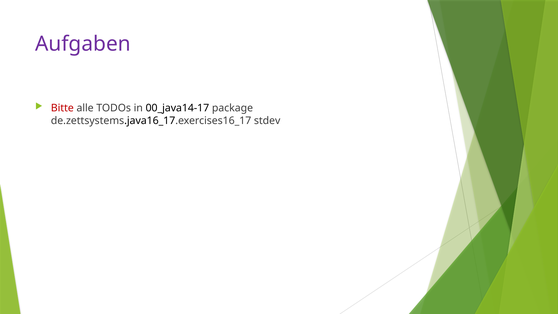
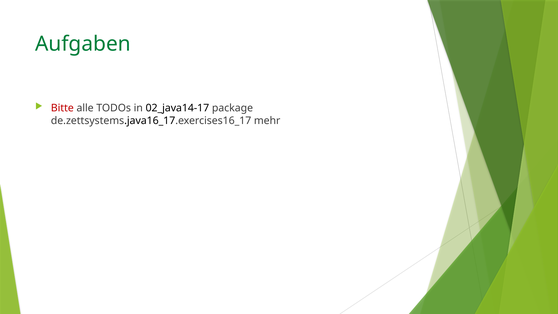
Aufgaben colour: purple -> green (83, 44)
00_java14-17: 00_java14-17 -> 02_java14-17 (177, 108)
stdev: stdev -> mehr (267, 121)
